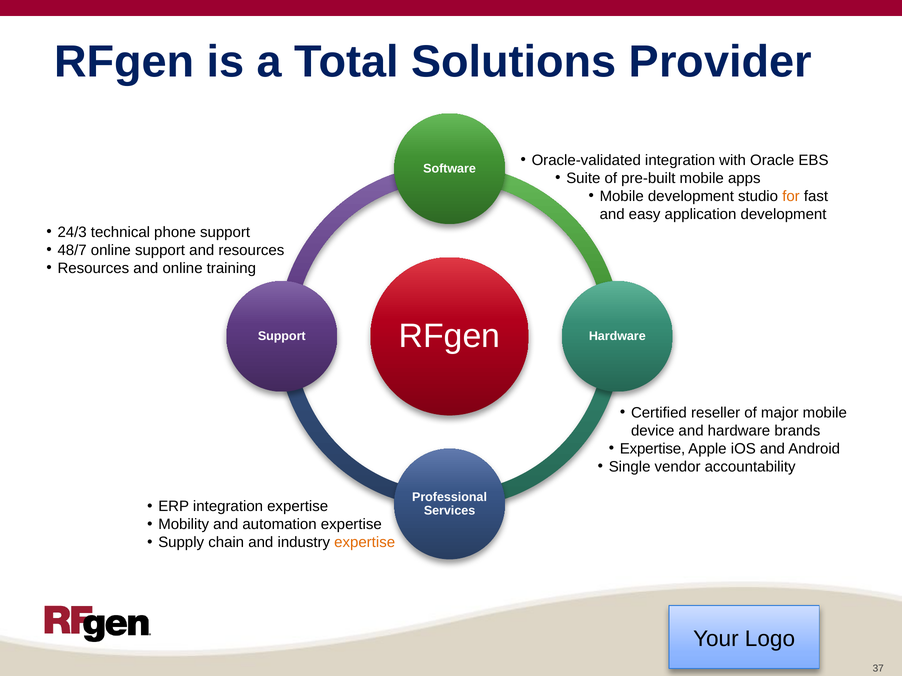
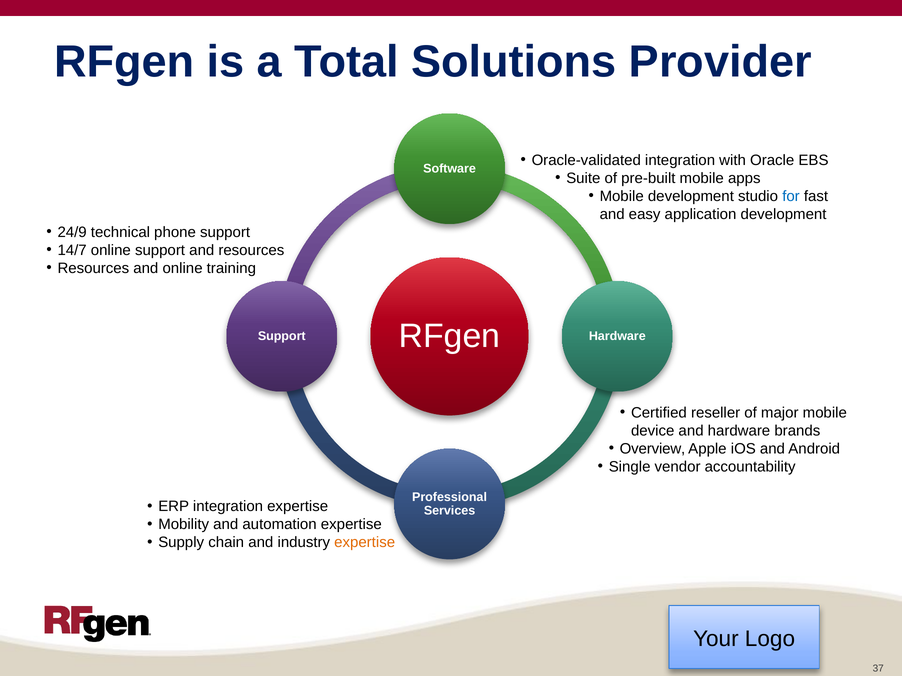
for colour: orange -> blue (791, 196)
24/3: 24/3 -> 24/9 (72, 232)
48/7: 48/7 -> 14/7 (72, 250)
Expertise: Expertise -> Overview (652, 449)
